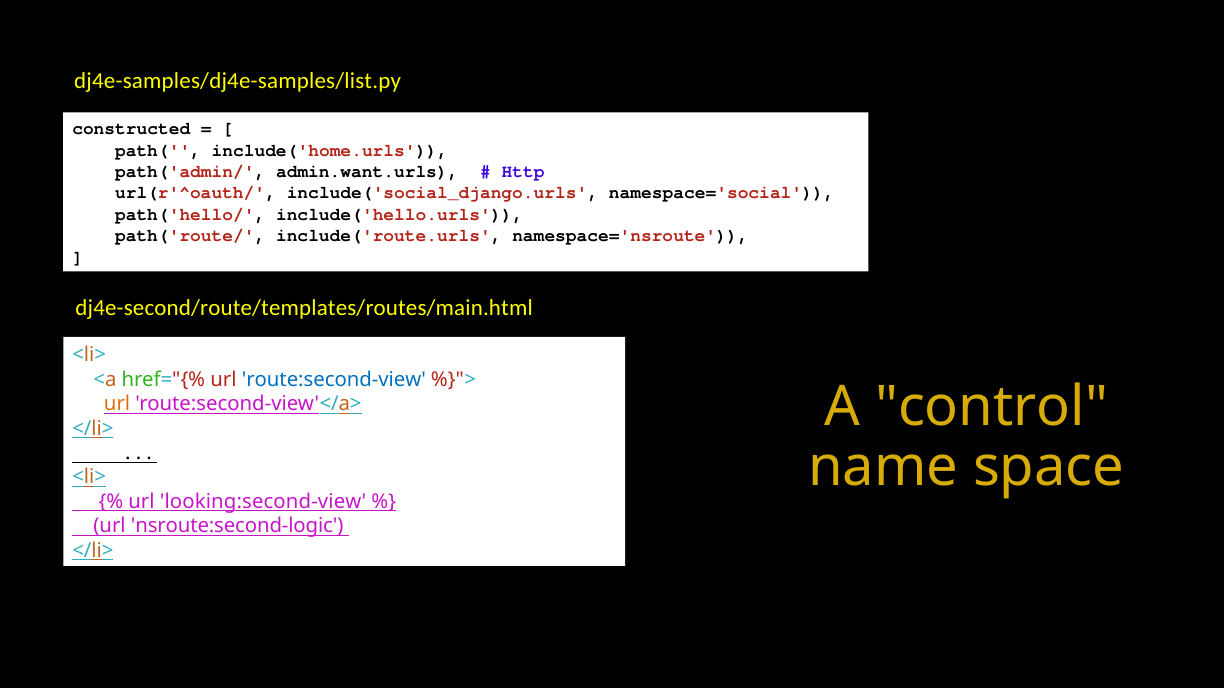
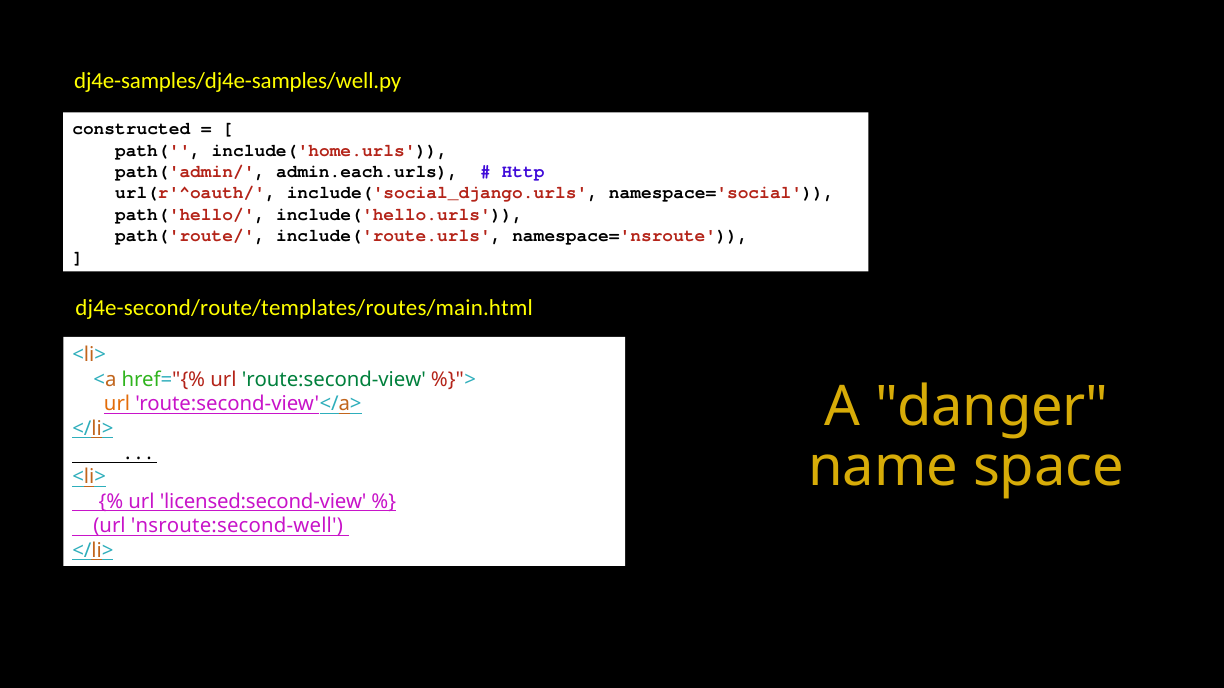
dj4e-samples/dj4e-samples/list.py: dj4e-samples/dj4e-samples/list.py -> dj4e-samples/dj4e-samples/well.py (238, 81)
admin.want.urls: admin.want.urls -> admin.each.urls (367, 172)
route:second-view colour: blue -> green (334, 380)
control: control -> danger (992, 407)
looking:second-view: looking:second-view -> licensed:second-view (263, 502)
nsroute:second-logic: nsroute:second-logic -> nsroute:second-well (237, 527)
